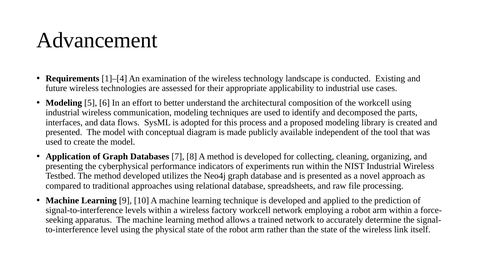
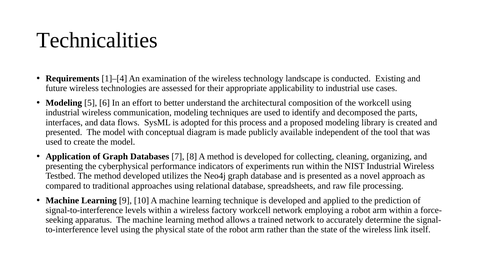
Advancement: Advancement -> Technicalities (97, 40)
